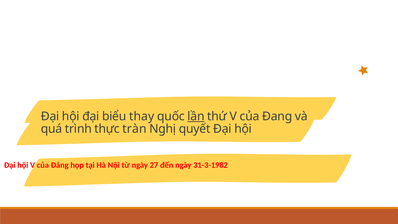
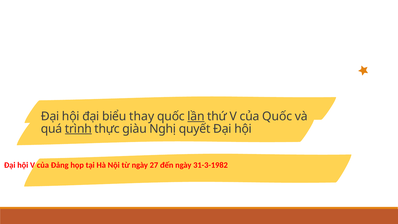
của Đang: Đang -> Quốc (277, 116)
trình underline: none -> present (78, 129)
tràn: tràn -> giàu (135, 129)
